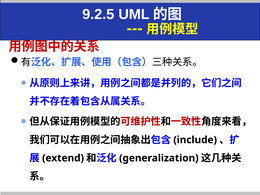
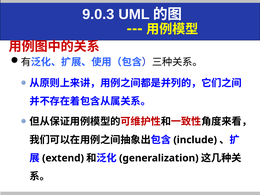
9.2.5: 9.2.5 -> 9.0.3 (98, 14)
